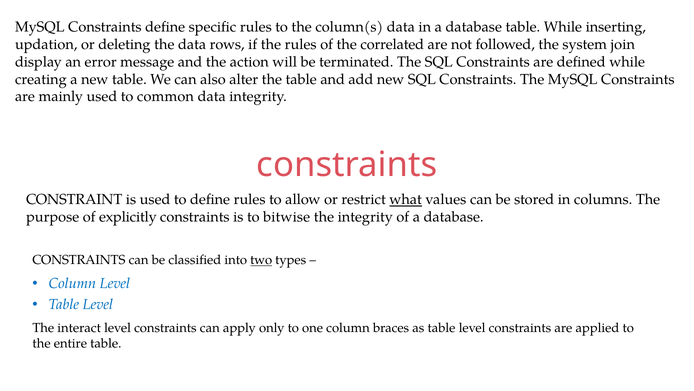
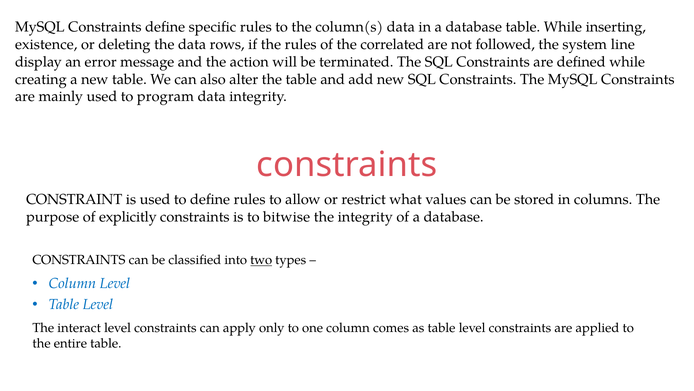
updation: updation -> existence (46, 44)
join: join -> line (623, 44)
common: common -> program (165, 97)
what underline: present -> none (406, 199)
braces: braces -> comes (391, 327)
